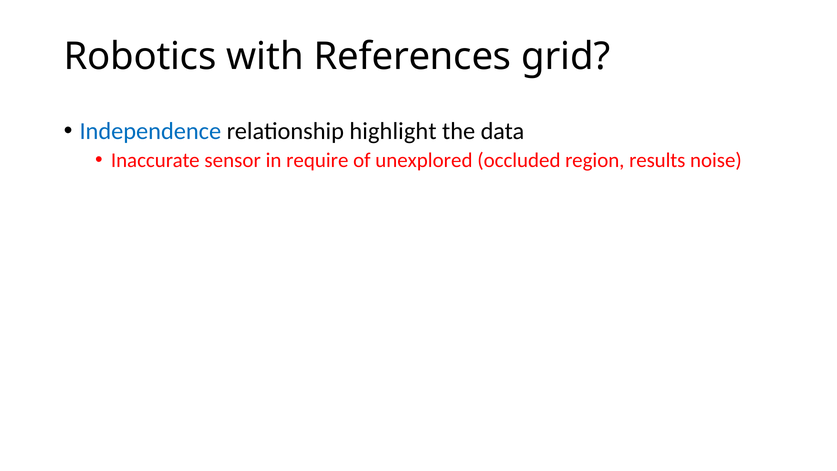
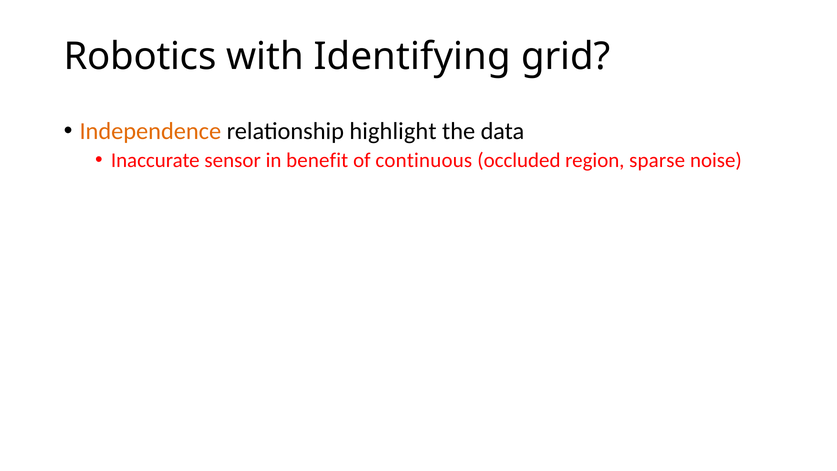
References: References -> Identifying (412, 57)
Independence colour: blue -> orange (150, 131)
require: require -> benefit (317, 160)
unexplored: unexplored -> continuous (424, 160)
results: results -> sparse (657, 160)
